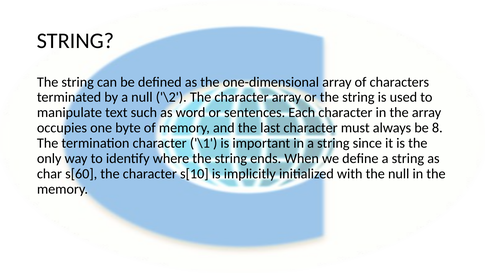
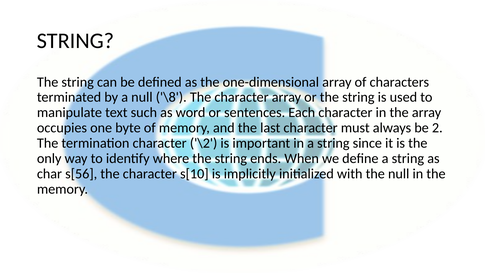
\2: \2 -> \8 (171, 97)
8: 8 -> 2 (437, 128)
\1: \1 -> \2 (204, 143)
s[60: s[60 -> s[56 (81, 174)
